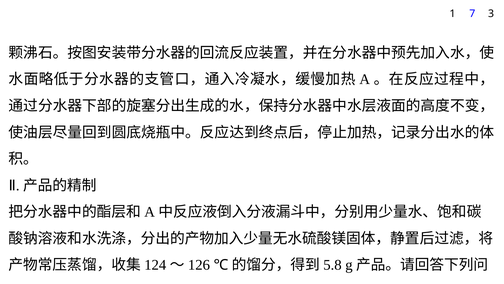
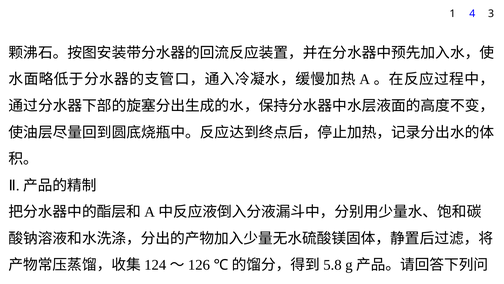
7: 7 -> 4 (472, 14)
